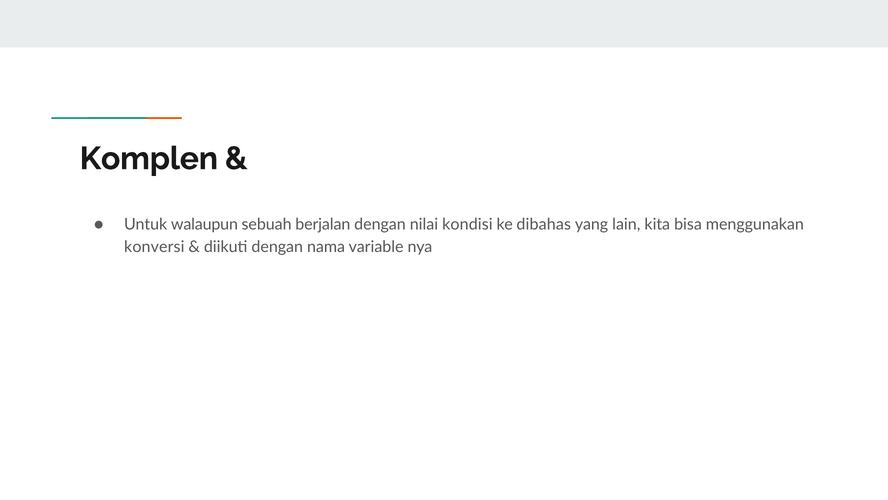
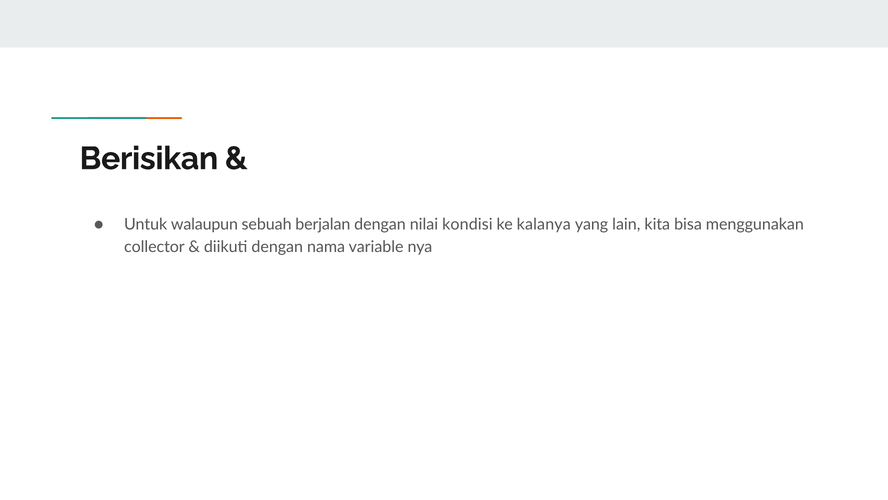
Komplen: Komplen -> Berisikan (149, 158)
dibahas: dibahas -> kalanya (544, 224)
konversi: konversi -> collector (154, 247)
